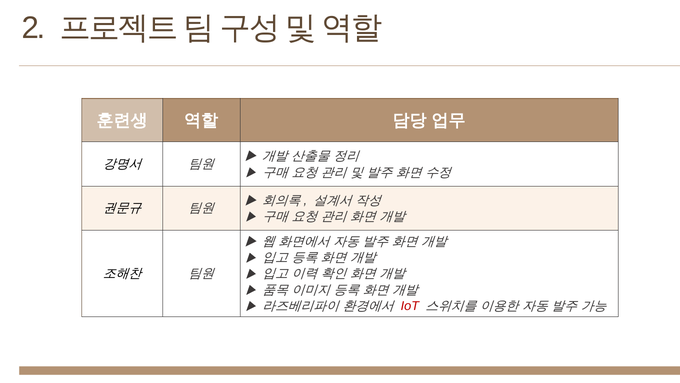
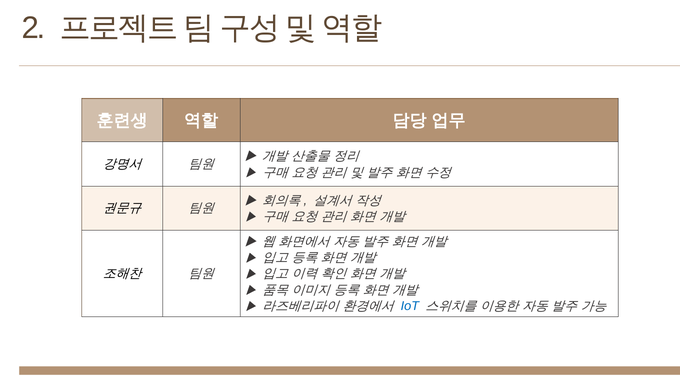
IoT colour: red -> blue (410, 306)
